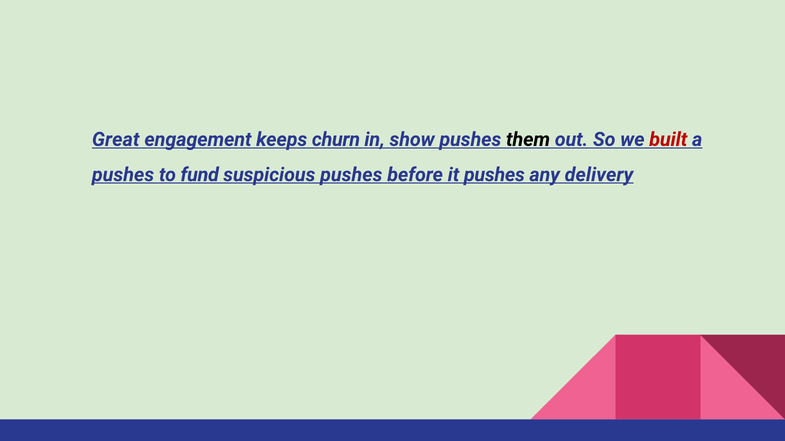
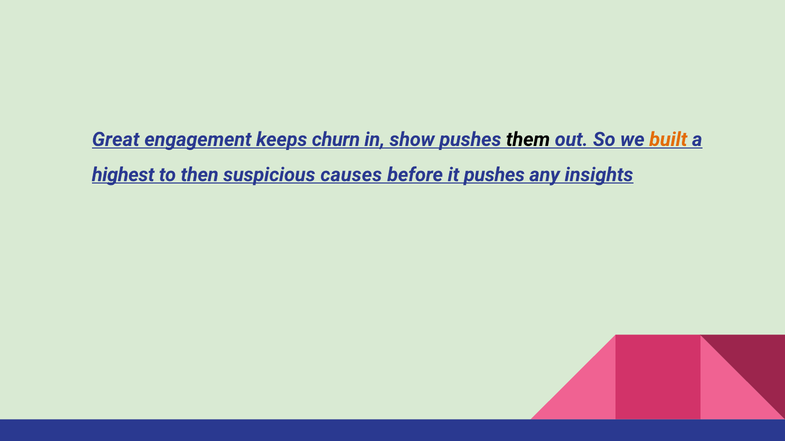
built colour: red -> orange (668, 140)
pushes: pushes -> highest (123, 175)
fund: fund -> then (200, 175)
suspicious pushes: pushes -> causes (351, 175)
delivery: delivery -> insights (599, 175)
